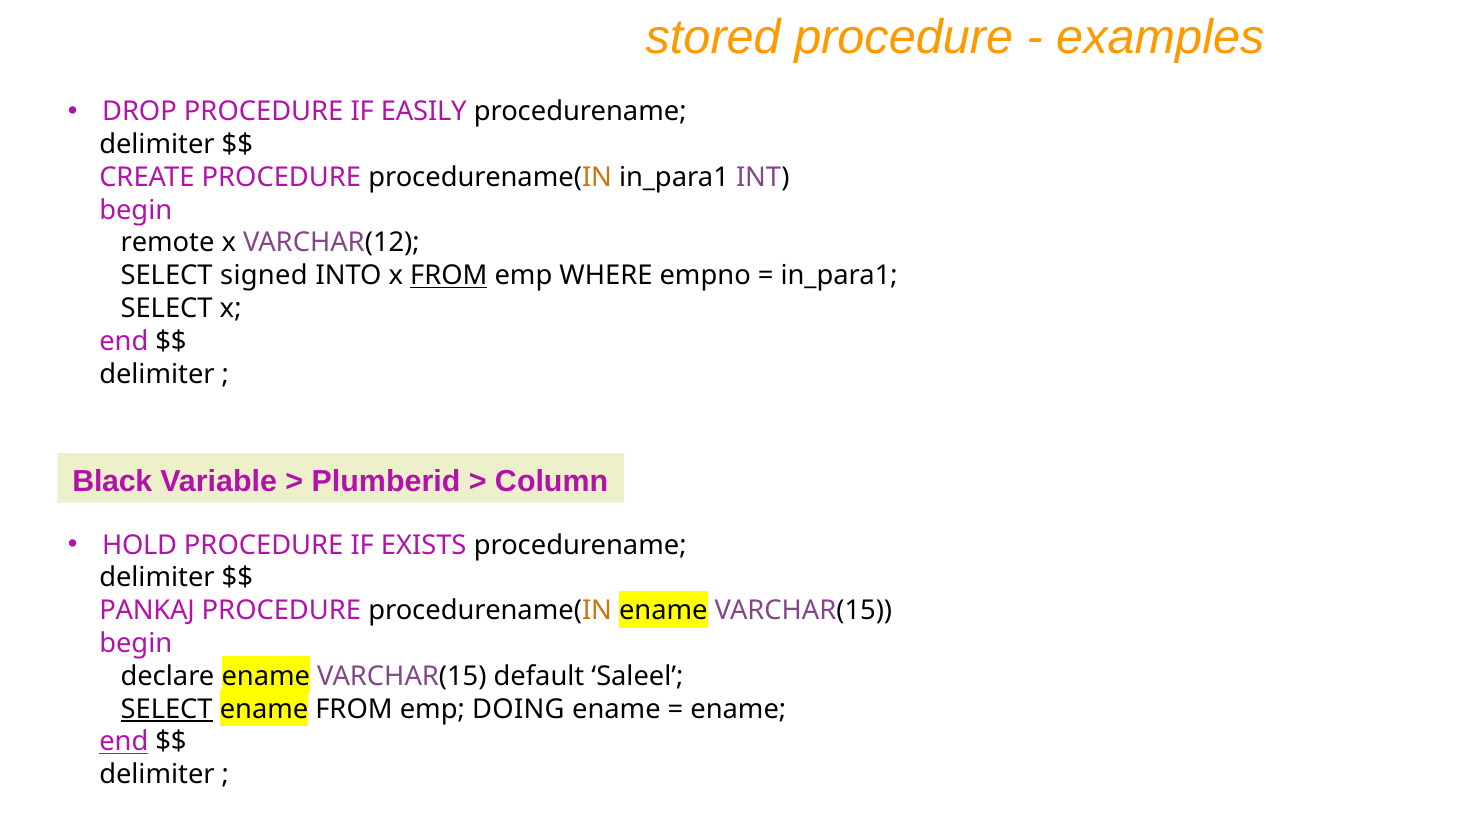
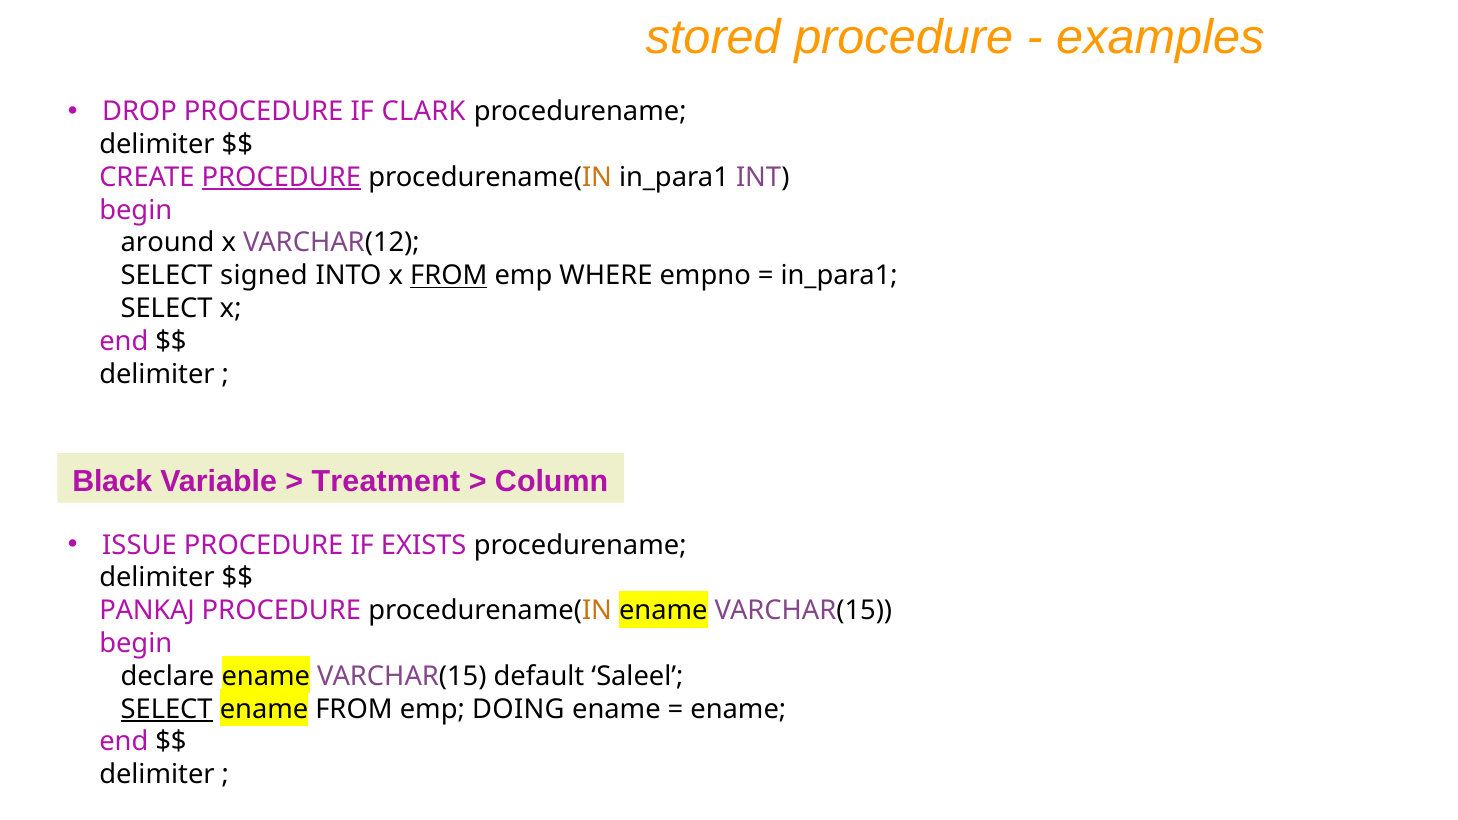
EASILY: EASILY -> CLARK (424, 112)
PROCEDURE underline: none -> present (281, 177)
remote: remote -> around (168, 243)
Plumberid: Plumberid -> Treatment (386, 481)
HOLD: HOLD -> ISSUE (139, 545)
end underline: present -> none (124, 742)
